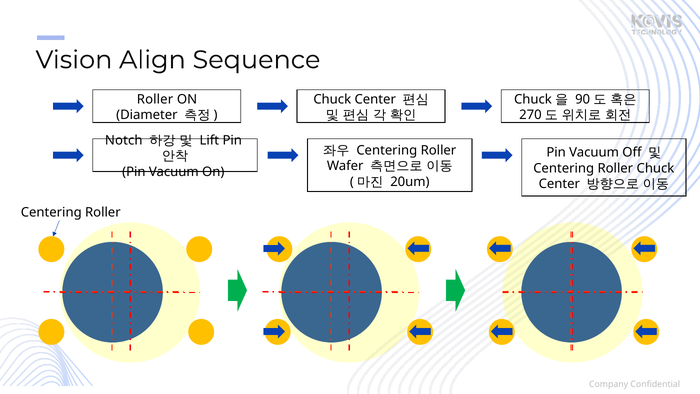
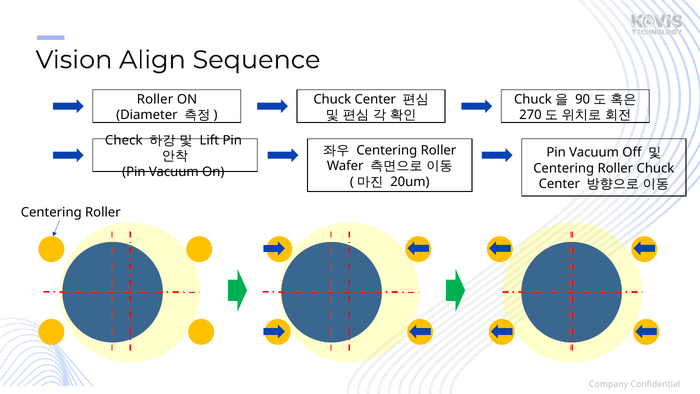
Notch: Notch -> Check (124, 140)
